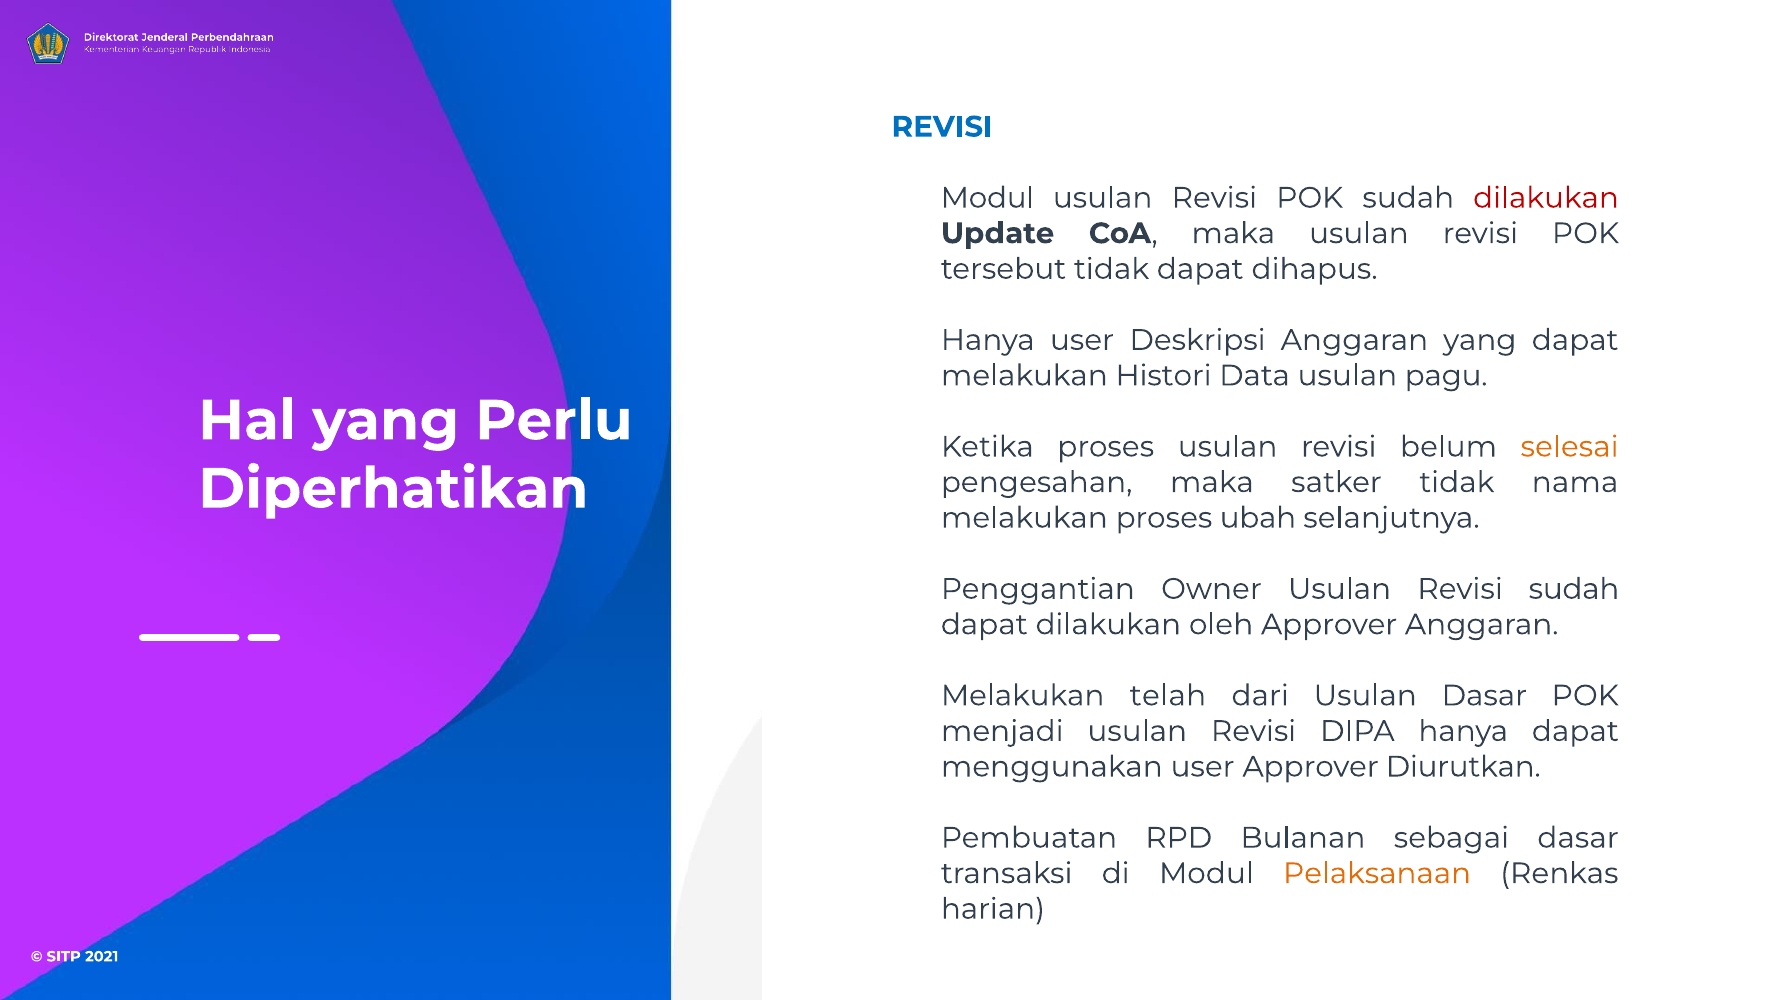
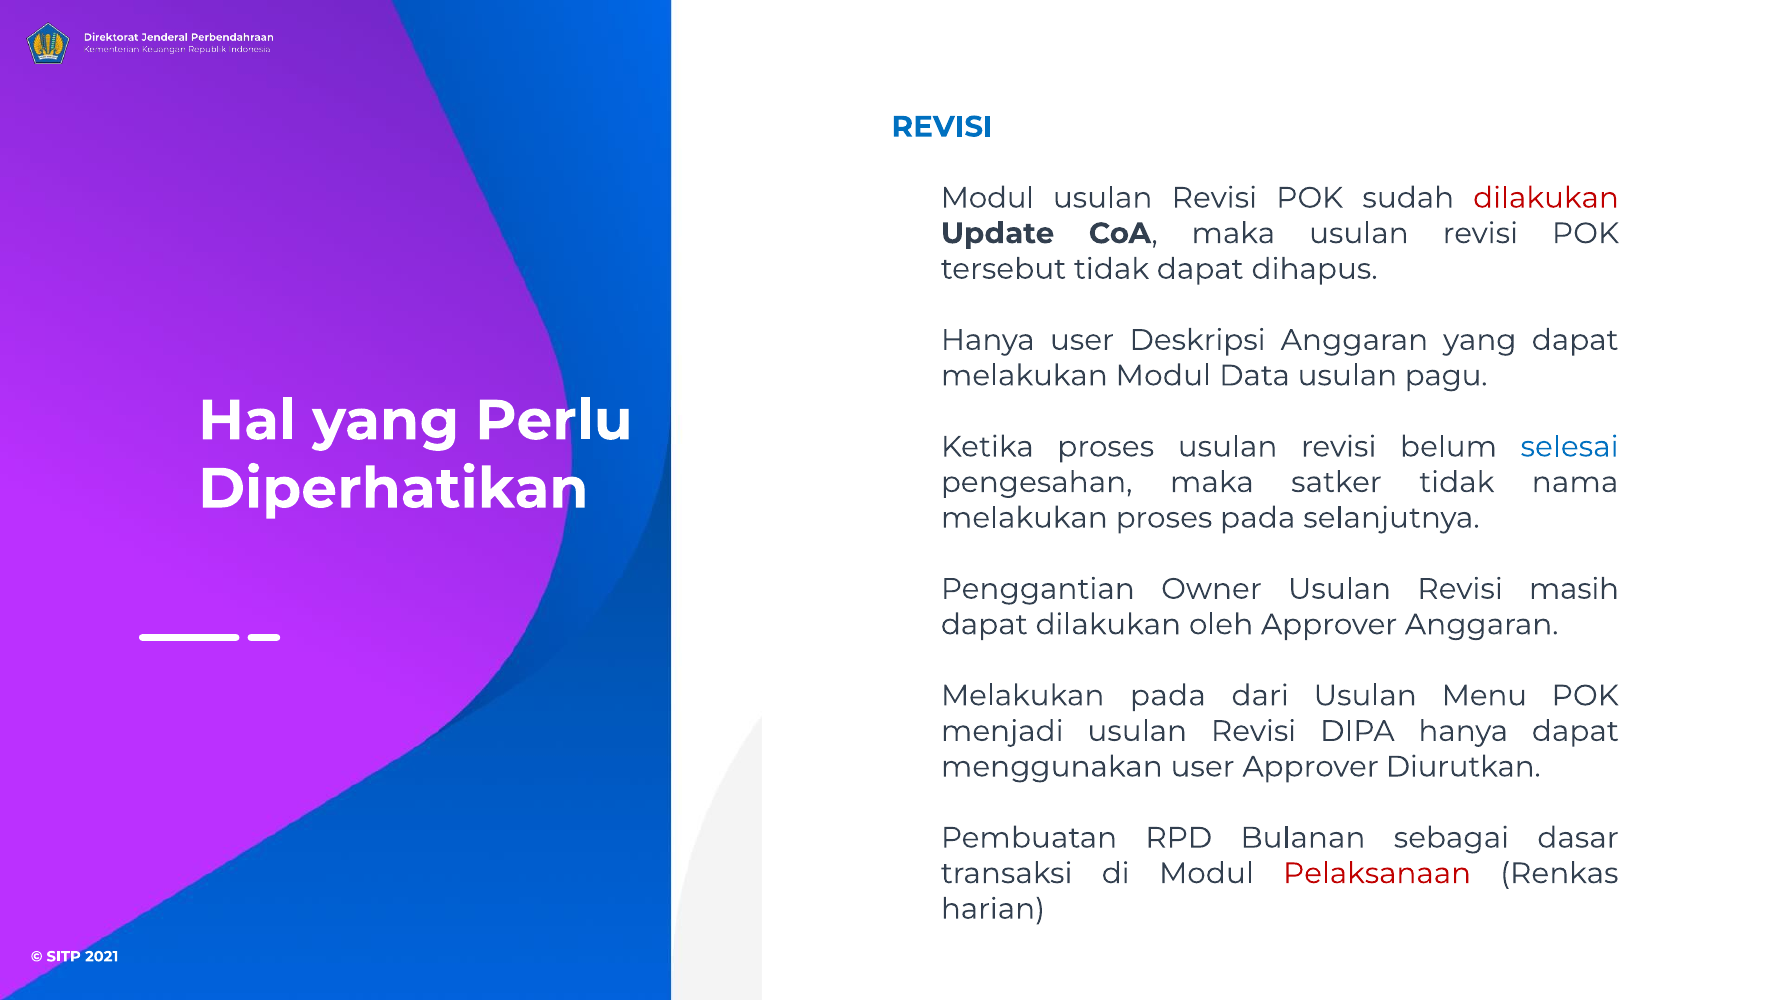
melakukan Histori: Histori -> Modul (1163, 376)
selesai colour: orange -> blue (1570, 447)
proses ubah: ubah -> pada (1258, 518)
Revisi sudah: sudah -> masih (1574, 589)
Melakukan telah: telah -> pada (1168, 696)
Usulan Dasar: Dasar -> Menu (1484, 696)
Pelaksanaan colour: orange -> red (1377, 874)
